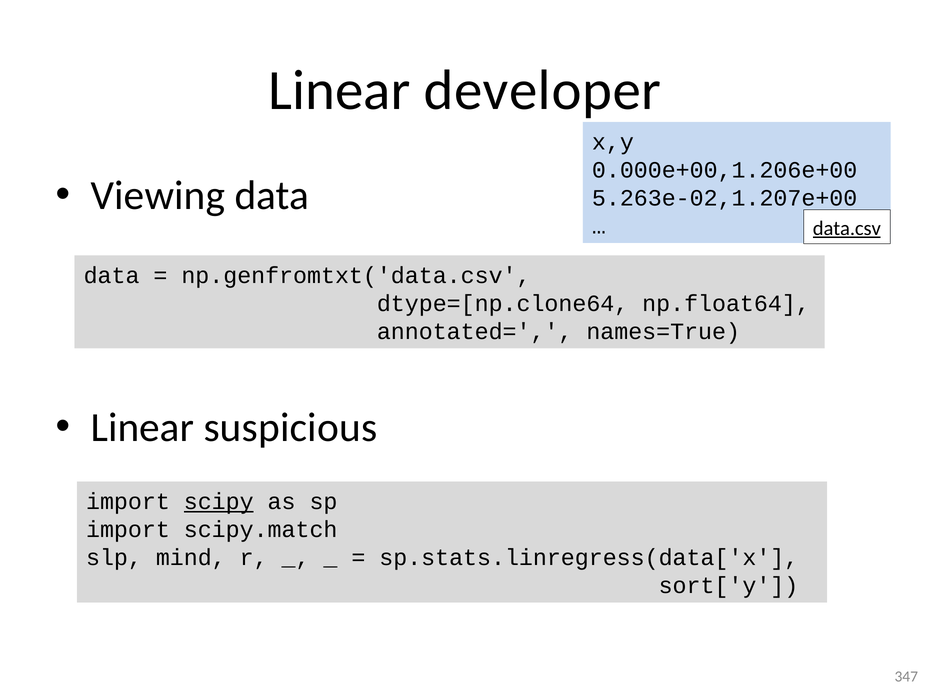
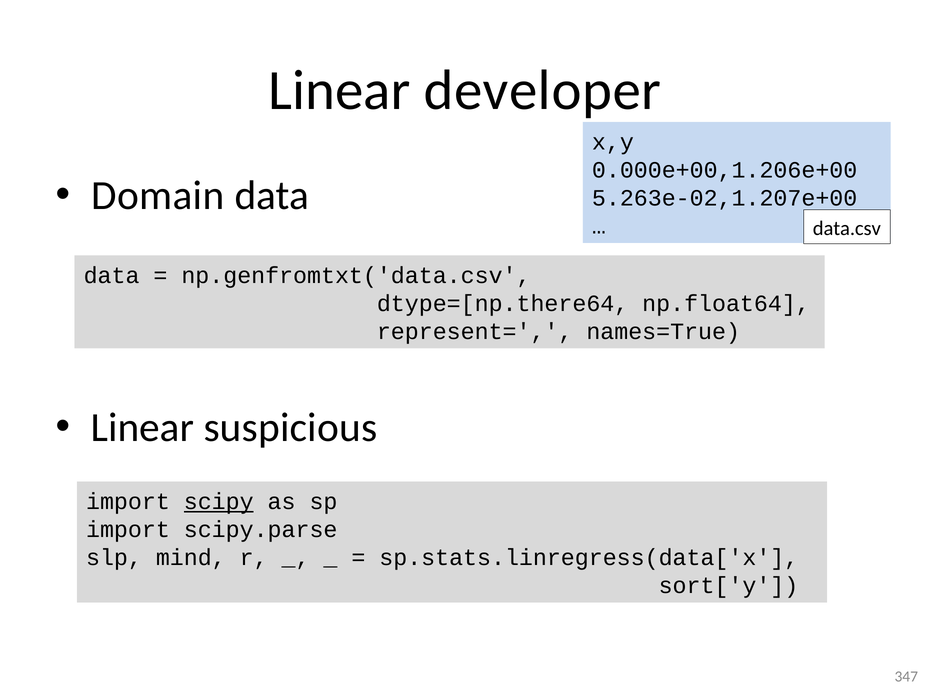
Viewing: Viewing -> Domain (158, 195)
data.csv underline: present -> none (847, 228)
dtype=[np.clone64: dtype=[np.clone64 -> dtype=[np.there64 (503, 303)
annotated=: annotated= -> represent= (475, 331)
scipy.match: scipy.match -> scipy.parse (261, 529)
